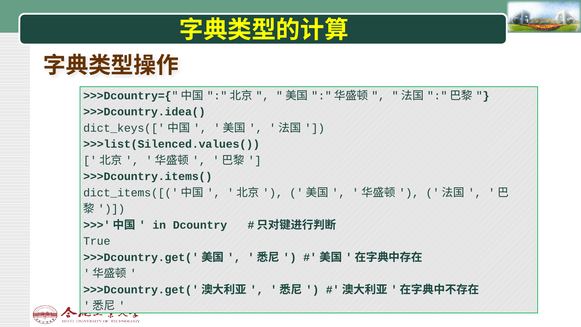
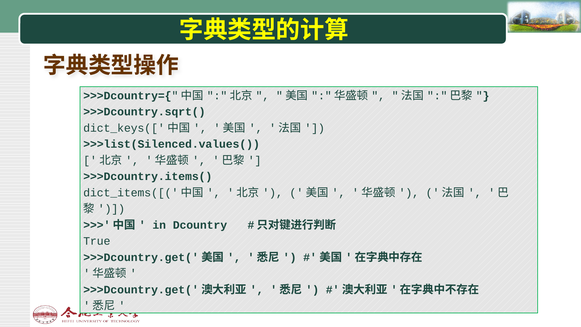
>>>Dcountry.idea(: >>>Dcountry.idea( -> >>>Dcountry.sqrt( (144, 112)
